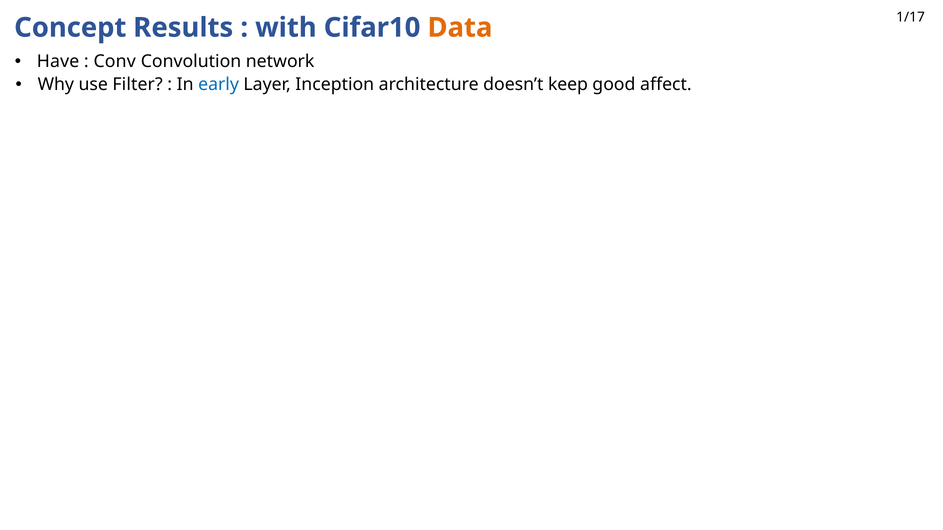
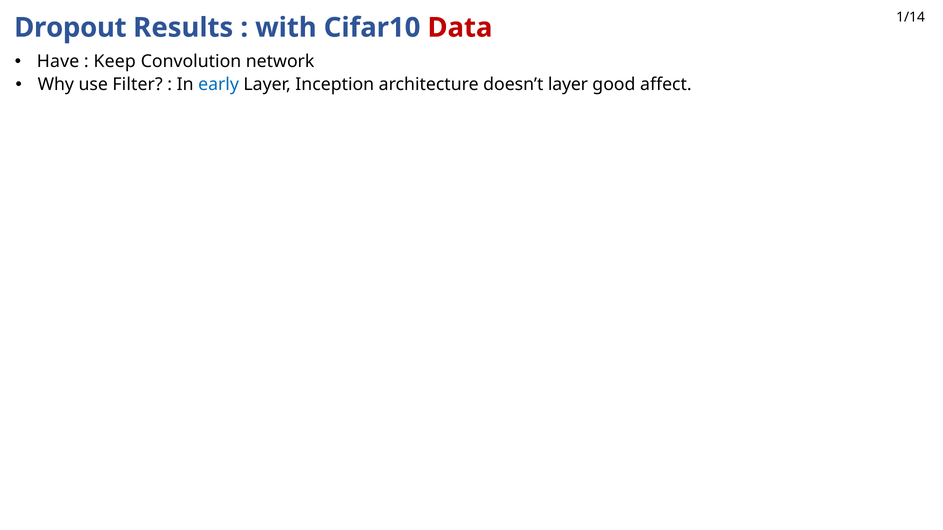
1/17: 1/17 -> 1/14 (911, 17)
Concept: Concept -> Dropout (70, 28)
Data colour: orange -> red (460, 28)
Conv: Conv -> Keep (115, 61)
doesn’t keep: keep -> layer (568, 85)
